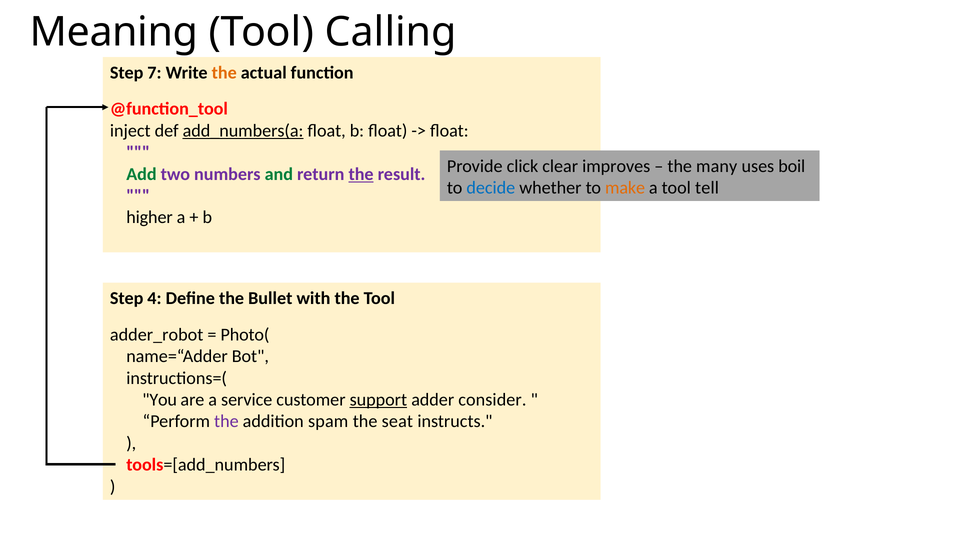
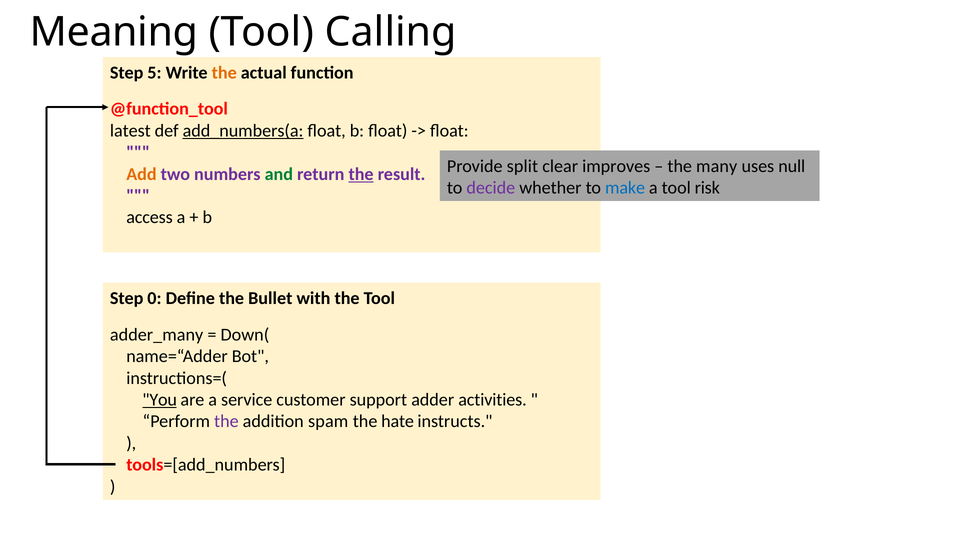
7: 7 -> 5 (154, 73)
inject: inject -> latest (130, 131)
click: click -> split (522, 166)
boil: boil -> null (792, 166)
Add colour: green -> orange (141, 174)
decide colour: blue -> purple (491, 188)
make colour: orange -> blue (625, 188)
tell: tell -> risk (707, 188)
higher: higher -> access (149, 218)
4: 4 -> 0 (154, 299)
adder_robot: adder_robot -> adder_many (157, 335)
Photo(: Photo( -> Down( (245, 335)
You underline: none -> present (160, 400)
support underline: present -> none (378, 400)
consider: consider -> activities (492, 400)
seat: seat -> hate (398, 422)
